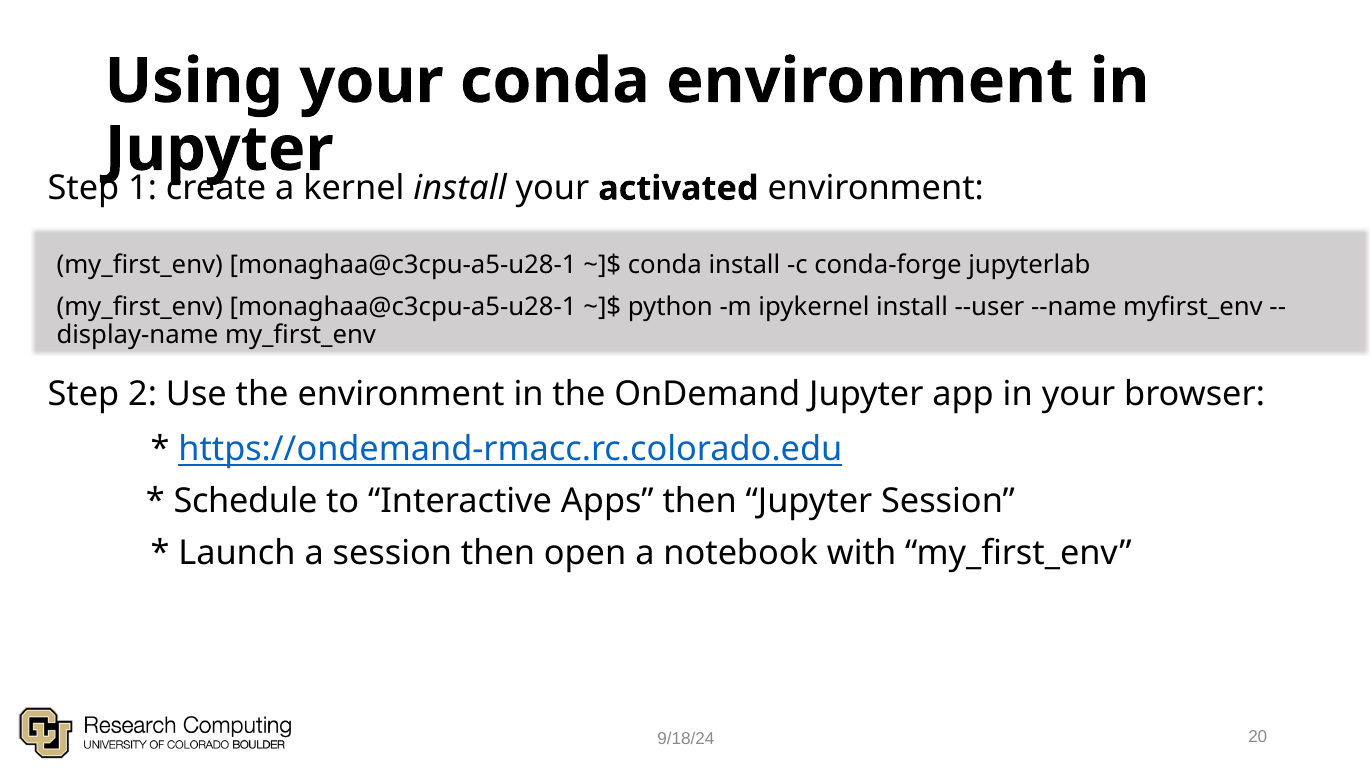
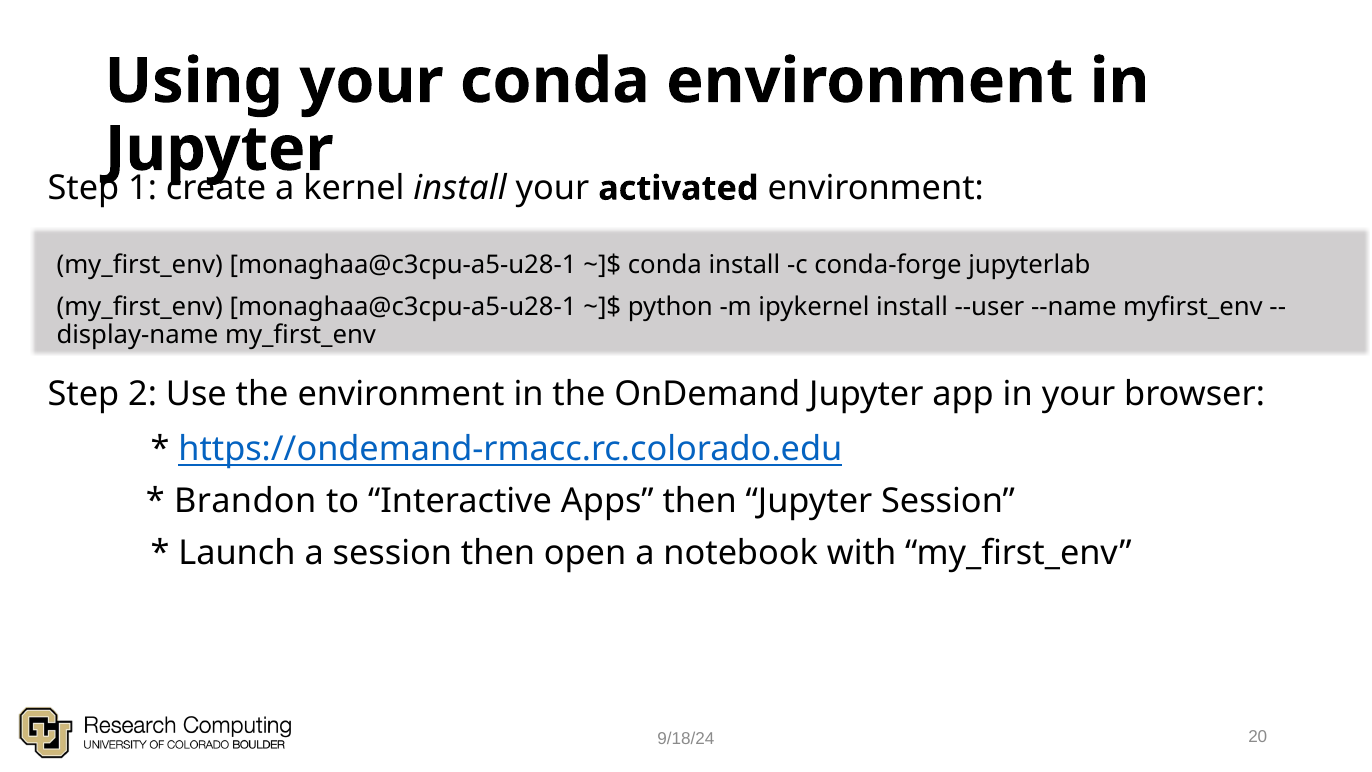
Schedule: Schedule -> Brandon (245, 501)
